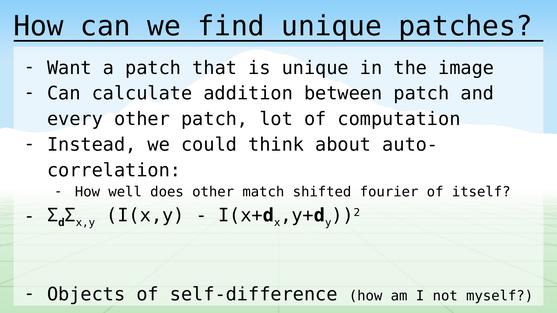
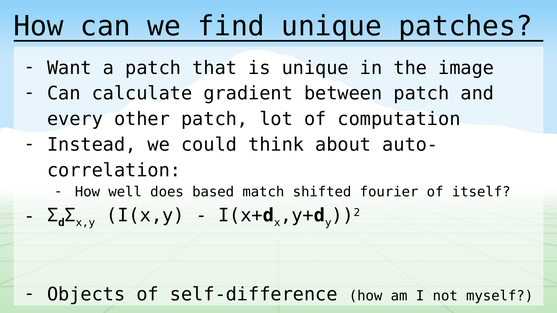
addition: addition -> gradient (248, 94)
does other: other -> based (213, 192)
